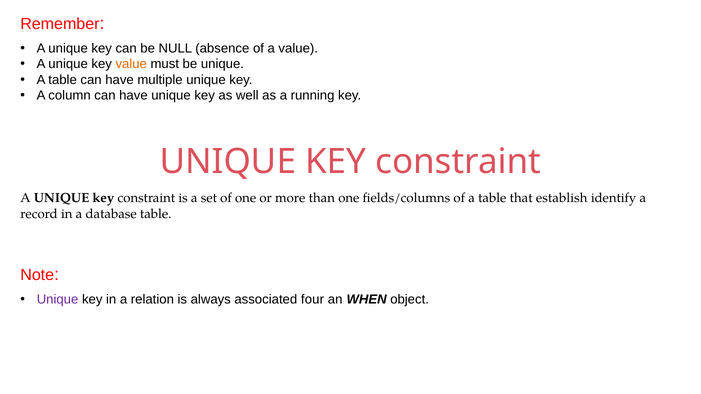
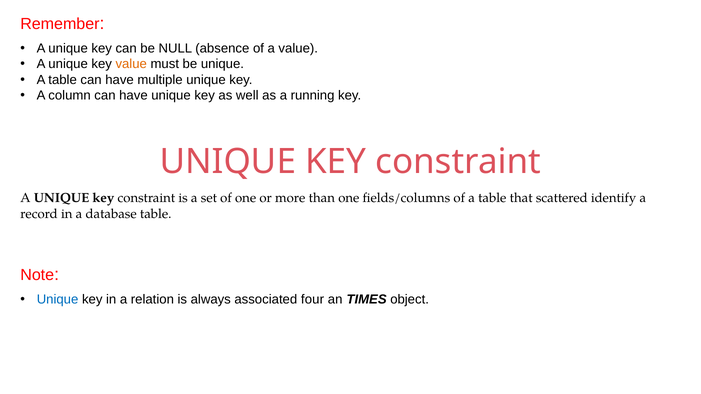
establish: establish -> scattered (562, 198)
Unique colour: purple -> blue (58, 300)
WHEN: WHEN -> TIMES (367, 300)
